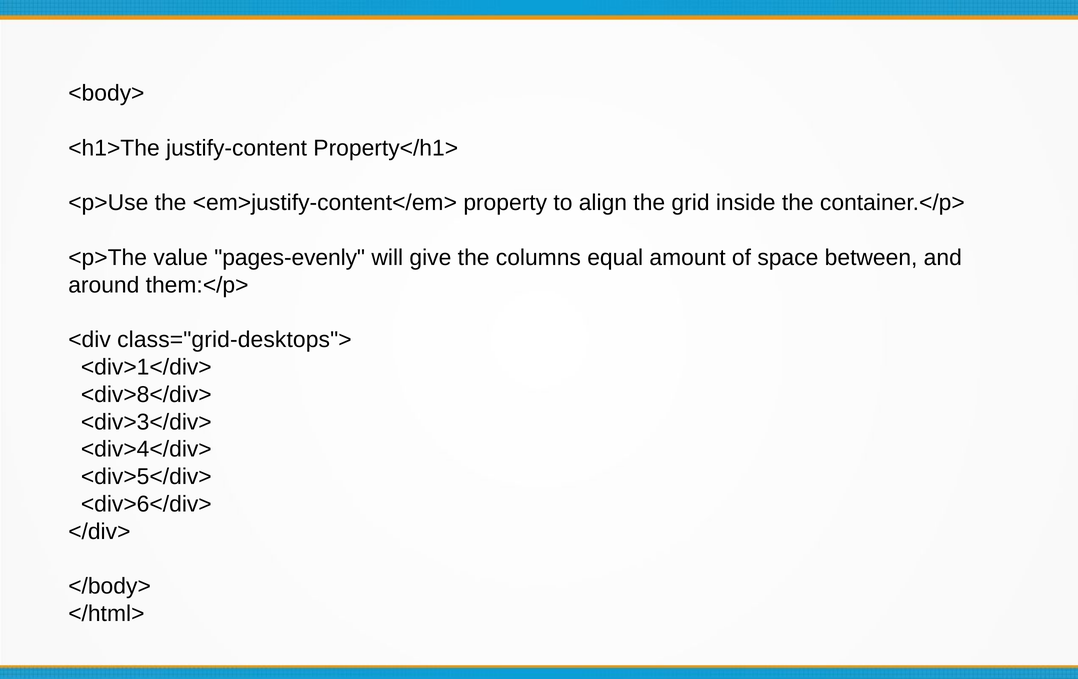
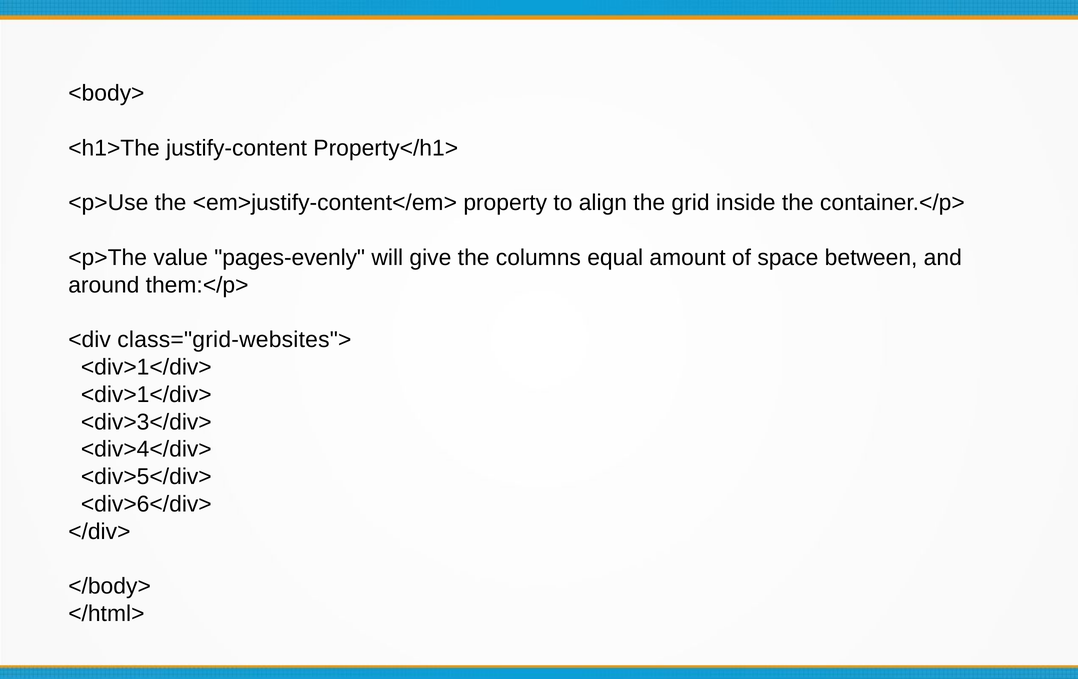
class="grid-desktops">: class="grid-desktops"> -> class="grid-websites"> (234, 340)
<div>8</div>: <div>8</div> -> <div>1</div> (146, 395)
